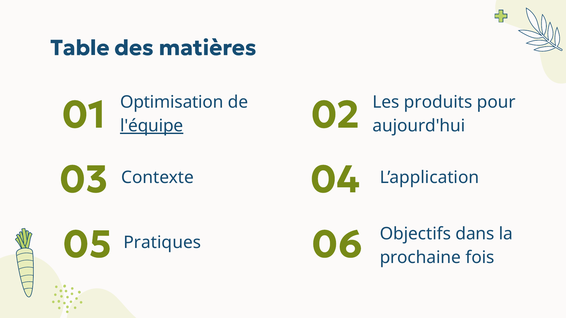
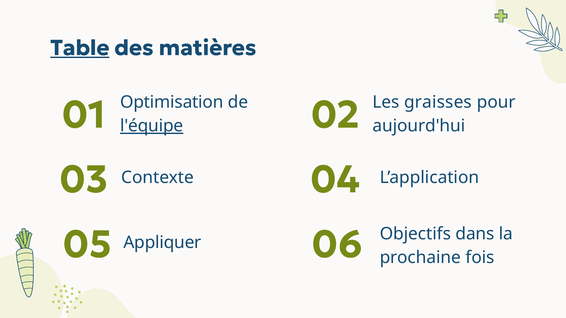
Table underline: none -> present (80, 48)
produits: produits -> graisses (438, 102)
Pratiques: Pratiques -> Appliquer (162, 243)
